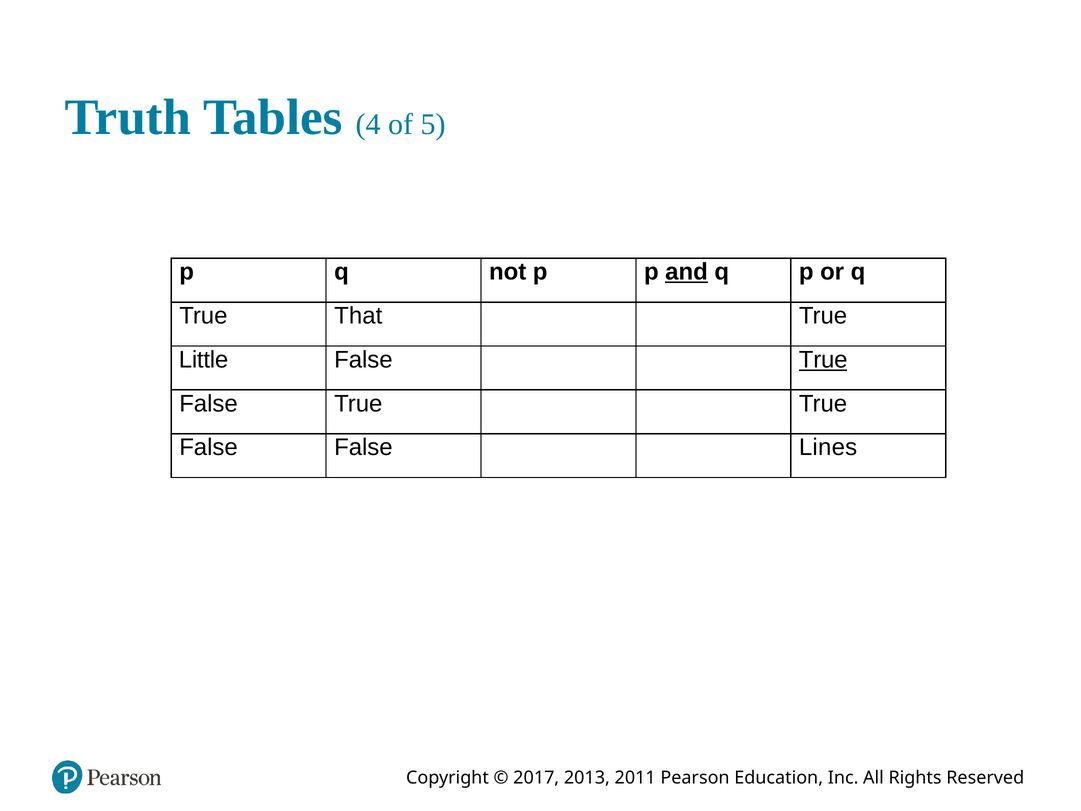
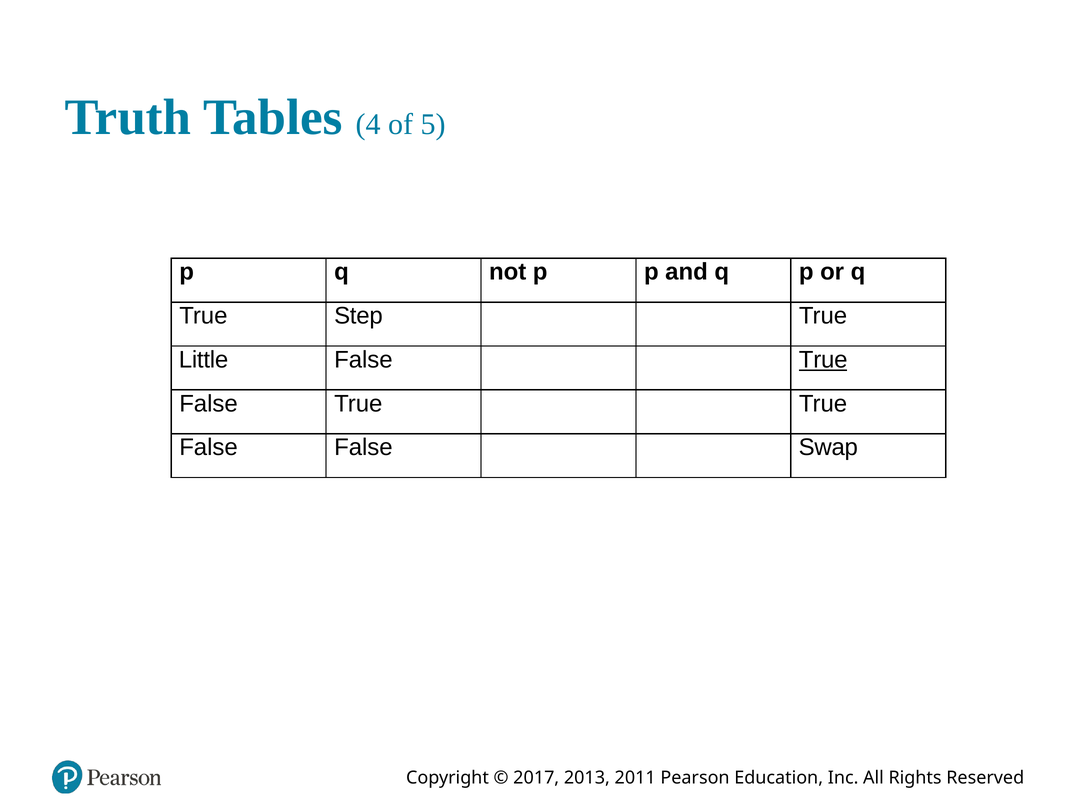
and underline: present -> none (687, 272)
That: That -> Step (358, 316)
Blank Blank Lines: Lines -> Swap (828, 447)
